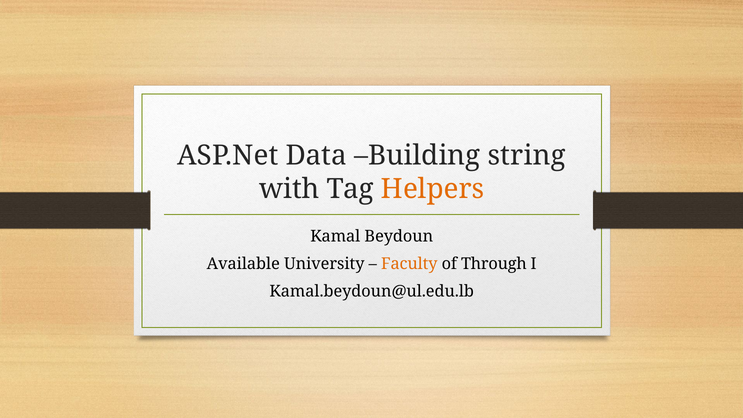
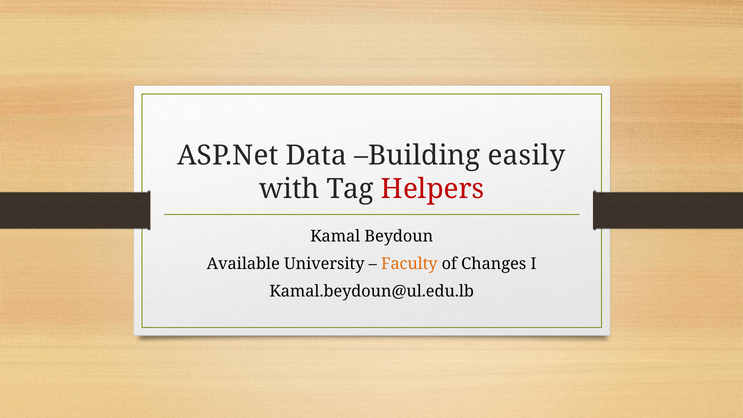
string: string -> easily (527, 155)
Helpers colour: orange -> red (433, 189)
Through: Through -> Changes (494, 264)
